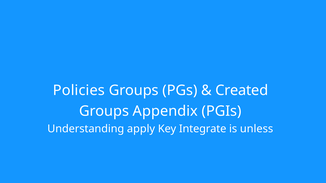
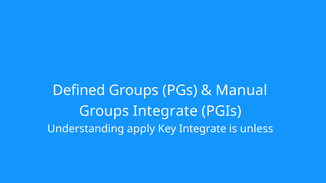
Policies: Policies -> Defined (79, 91)
Created: Created -> Manual (242, 91)
Groups Appendix: Appendix -> Integrate (165, 111)
